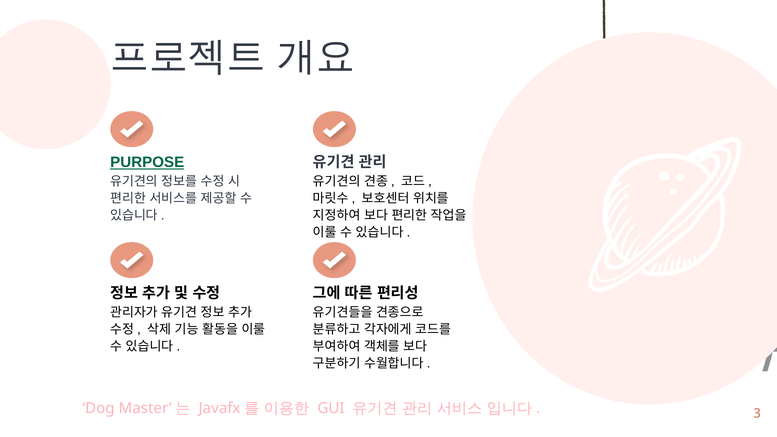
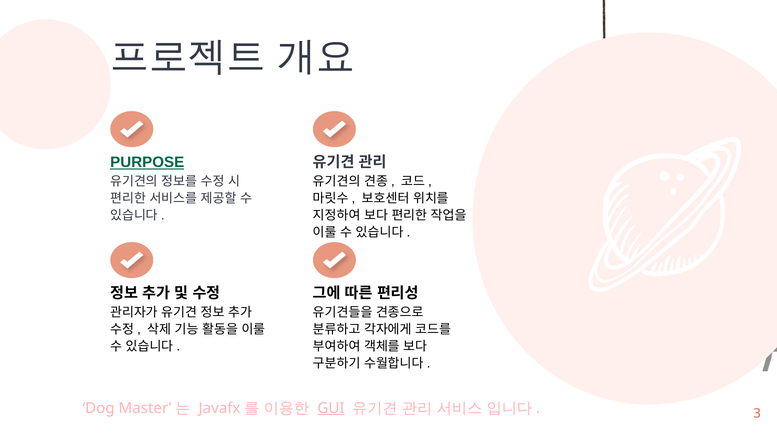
GUI underline: none -> present (331, 408)
